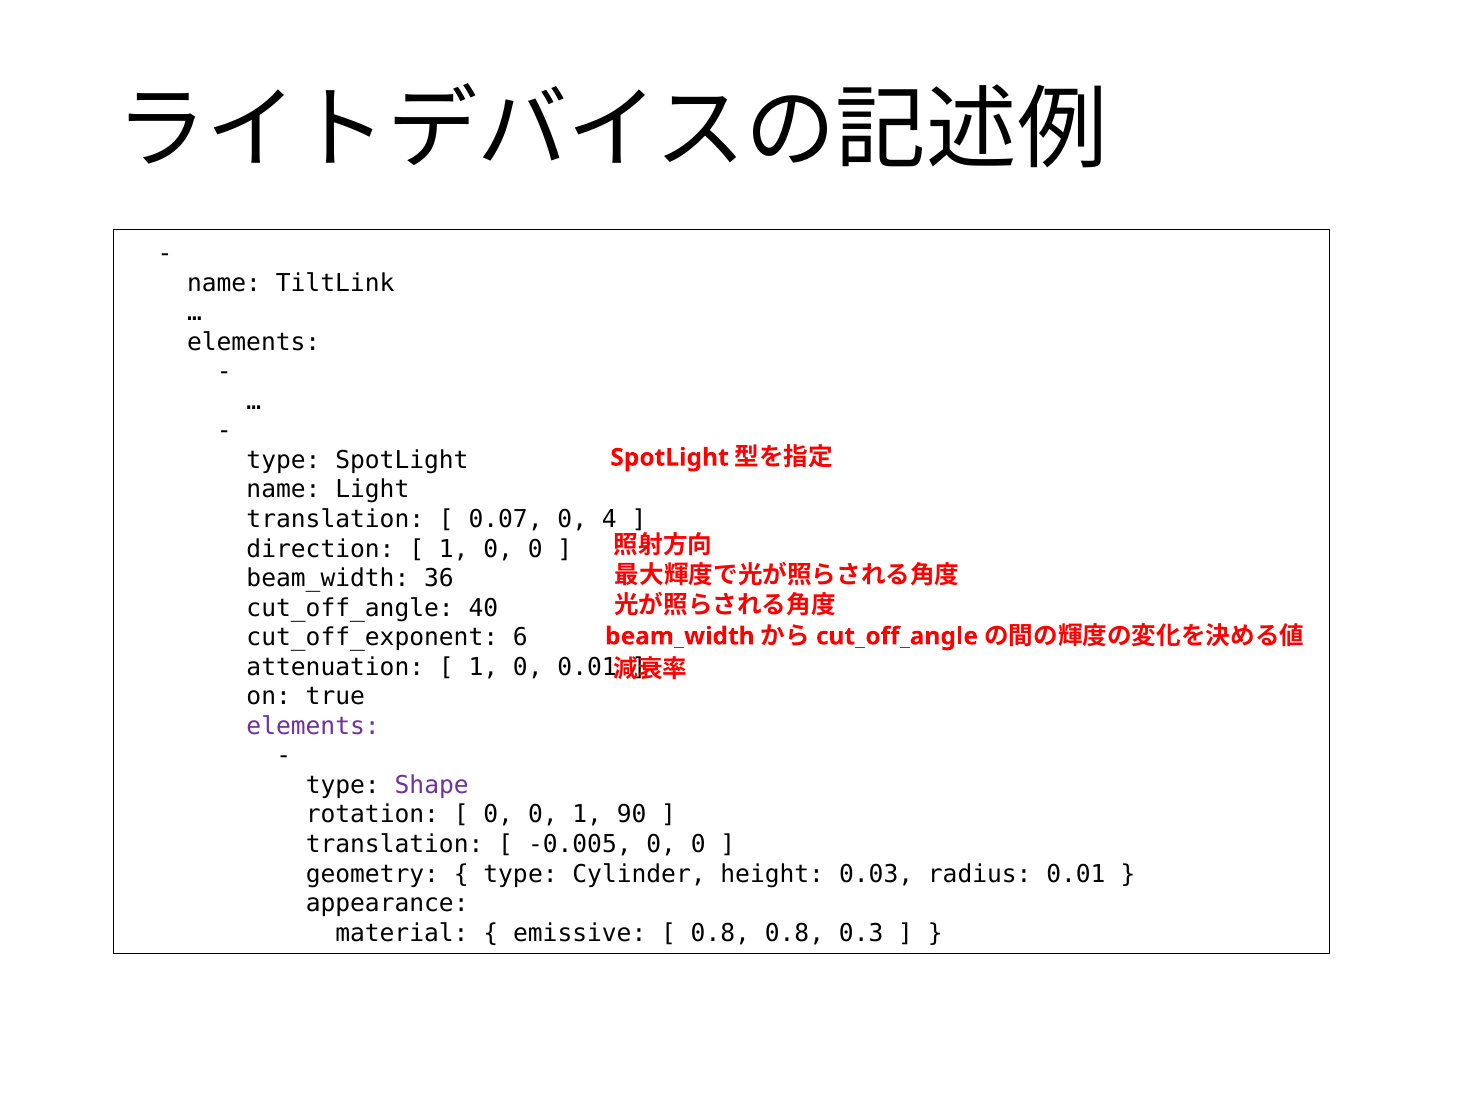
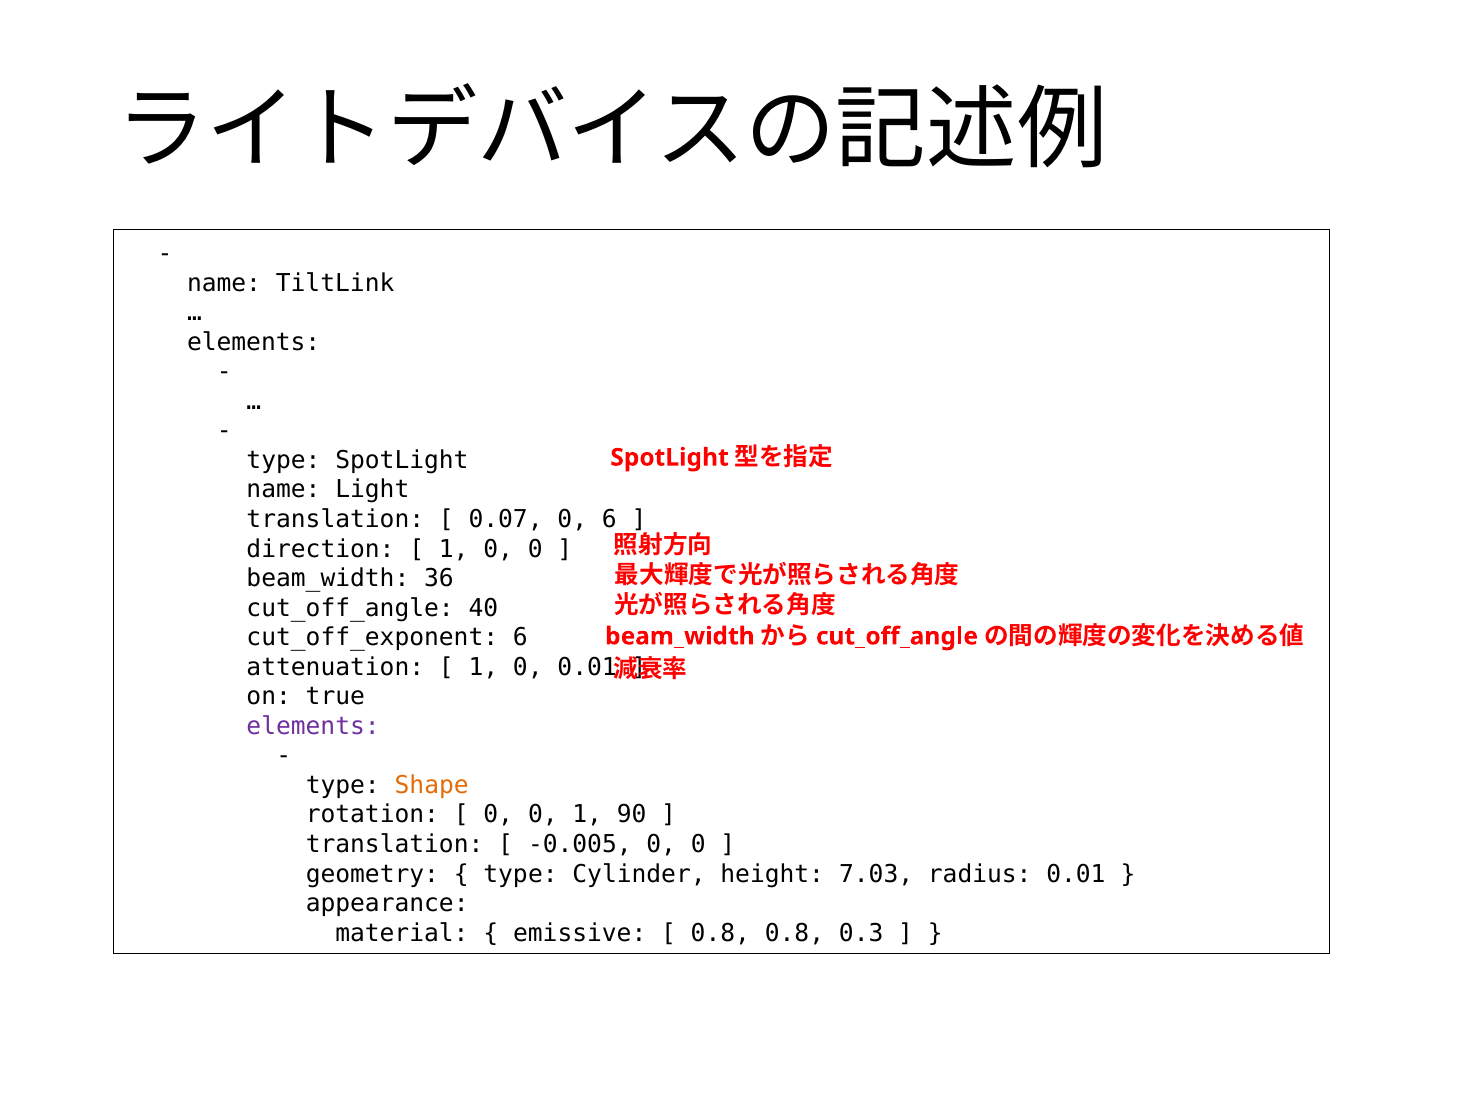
0 4: 4 -> 6 (609, 520)
Shape colour: purple -> orange (432, 786)
0.03: 0.03 -> 7.03 (876, 874)
